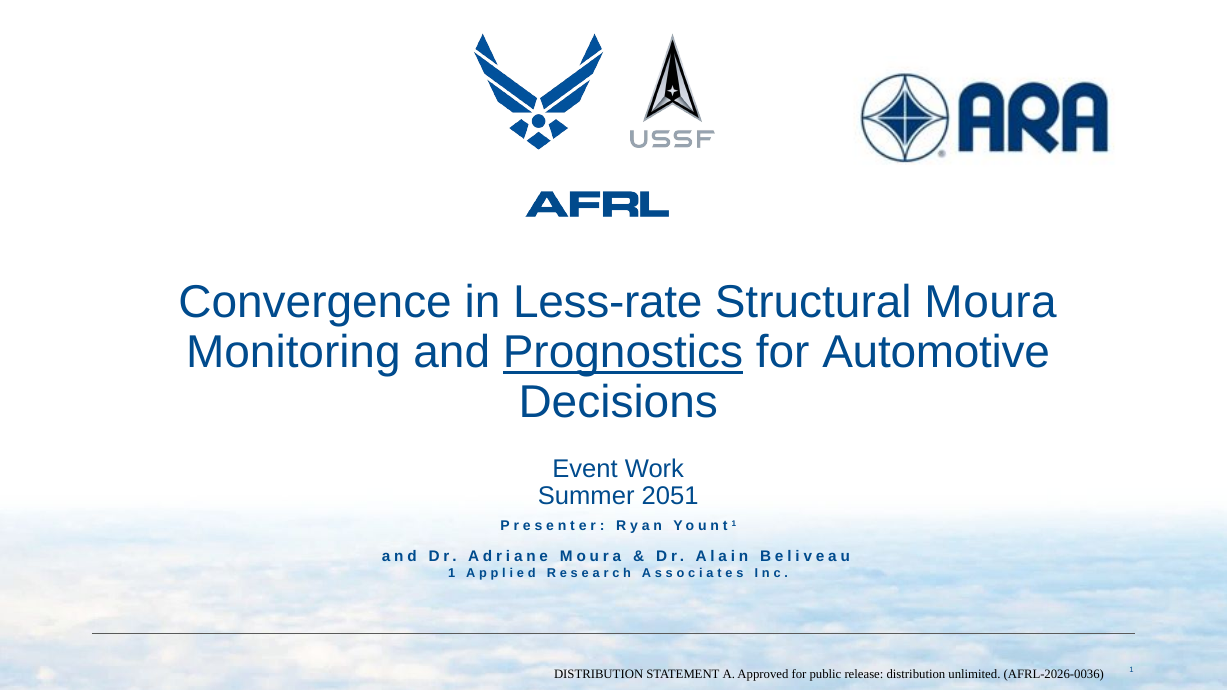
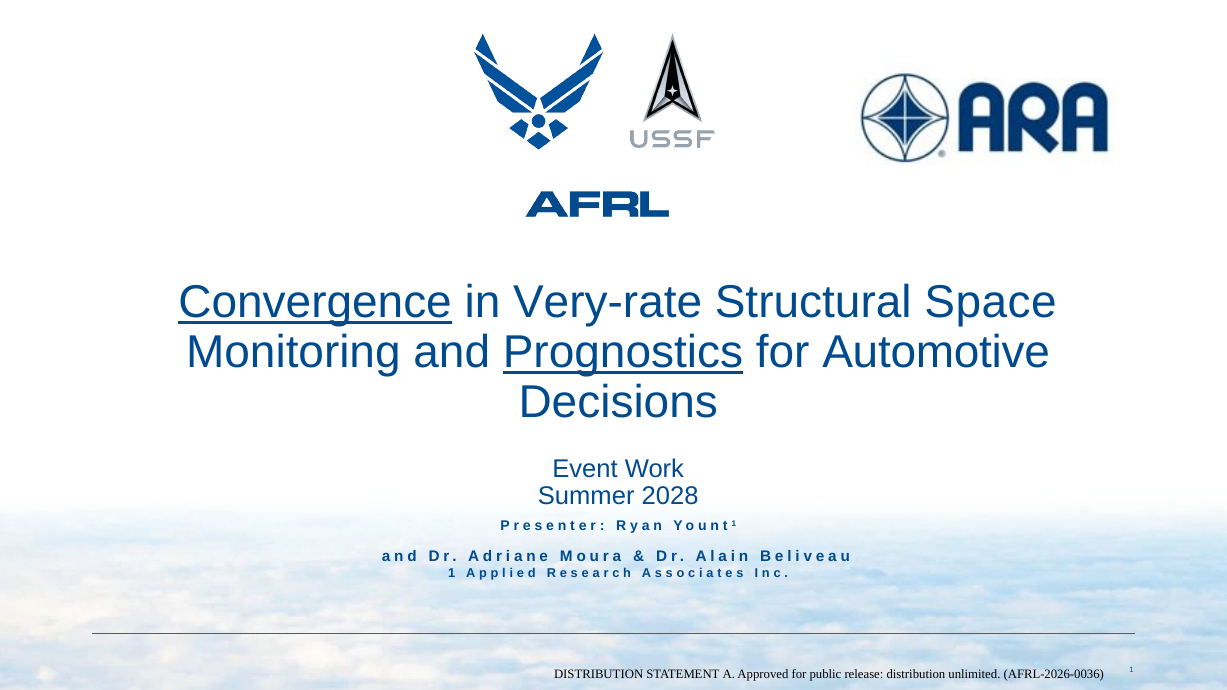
Convergence underline: none -> present (315, 303)
Less-rate: Less-rate -> Very-rate (608, 303)
Moura: Moura -> Space (991, 303)
2051: 2051 -> 2028 (670, 496)
